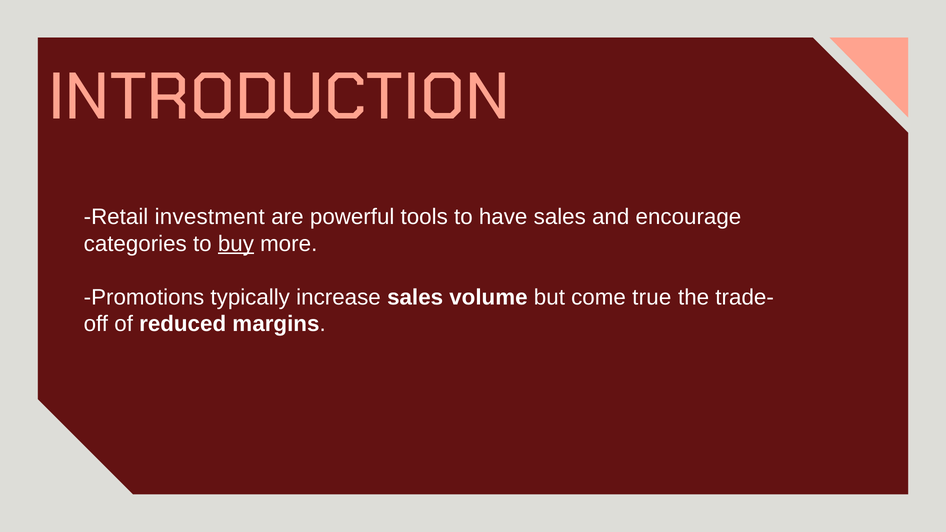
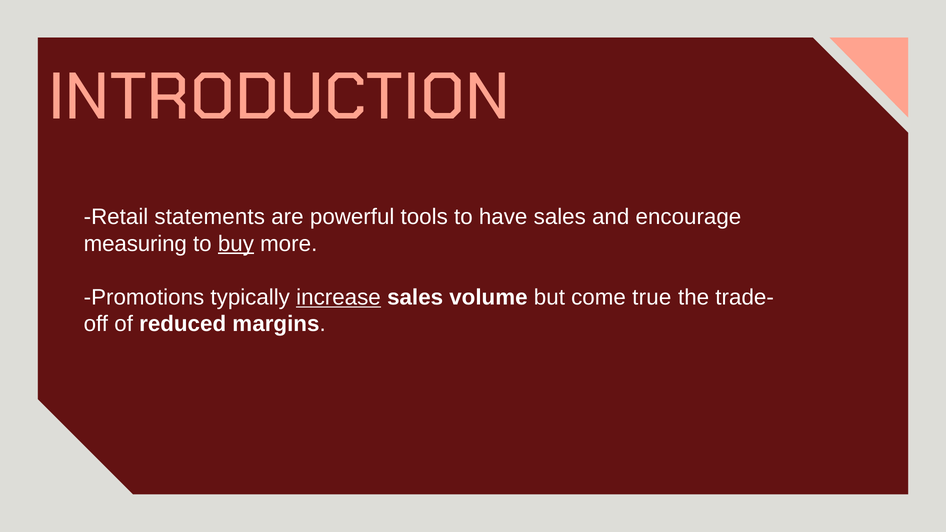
investment: investment -> statements (210, 217)
categories: categories -> measuring (135, 244)
increase underline: none -> present (338, 297)
